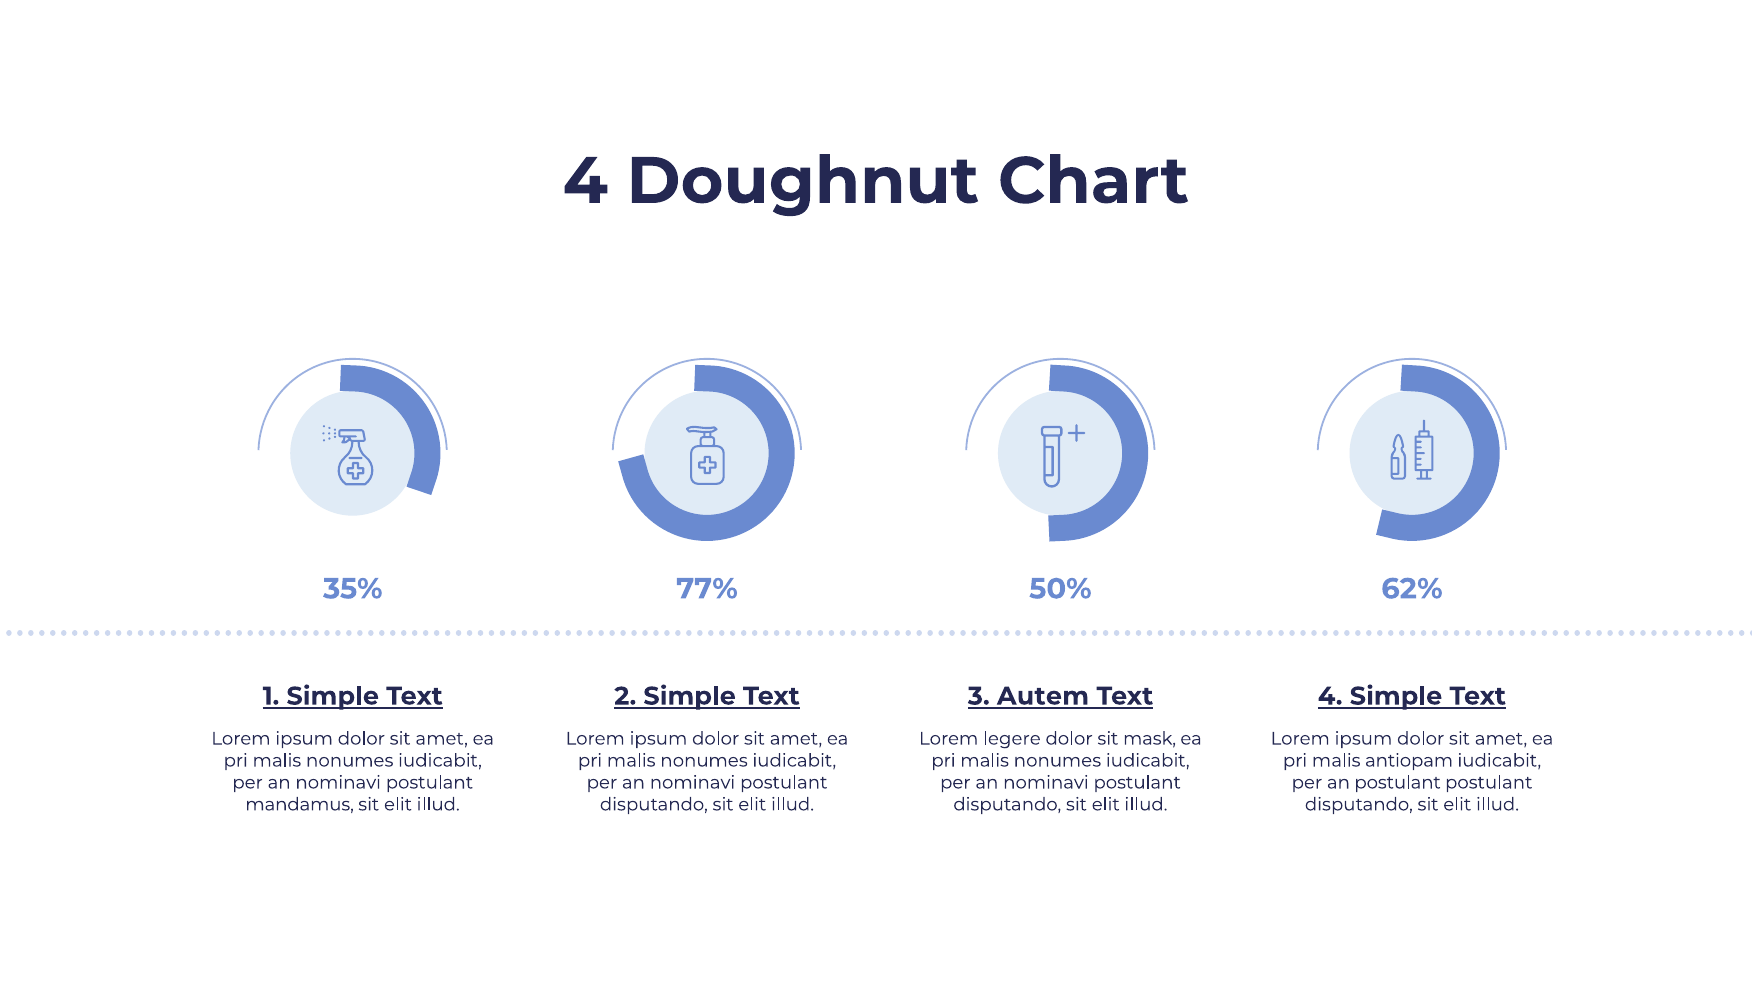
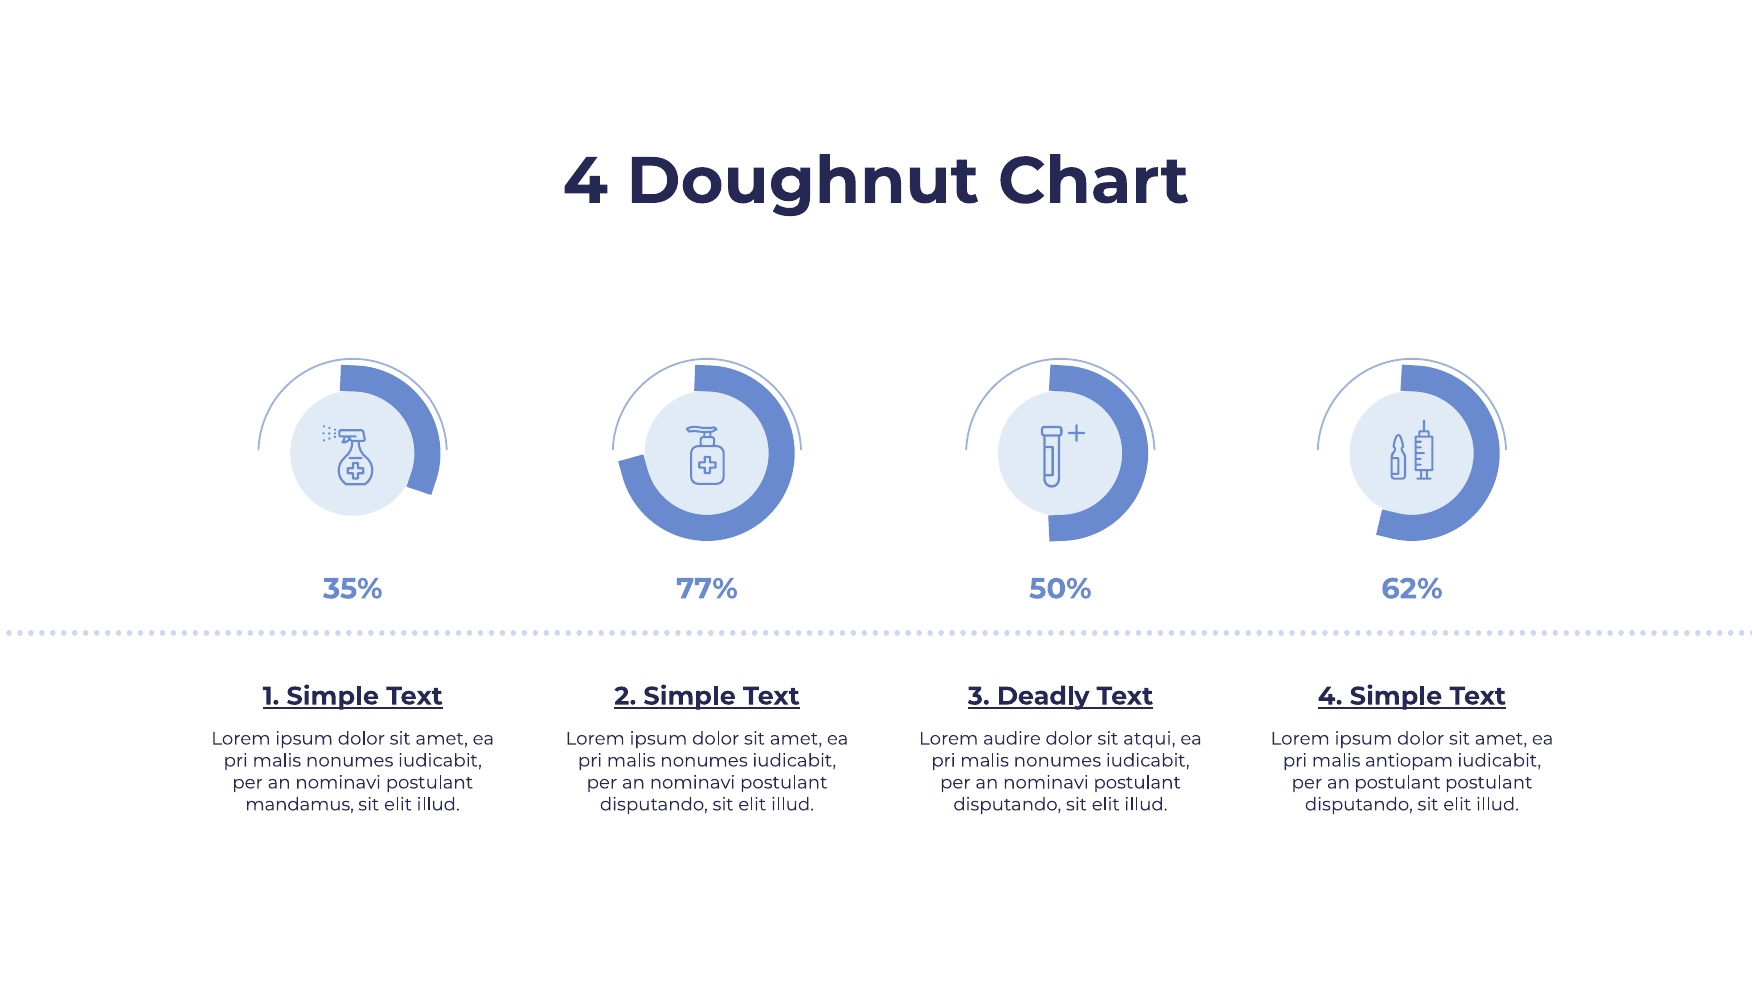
Autem: Autem -> Deadly (1043, 696)
legere: legere -> audire (1012, 738)
mask: mask -> atqui (1149, 738)
